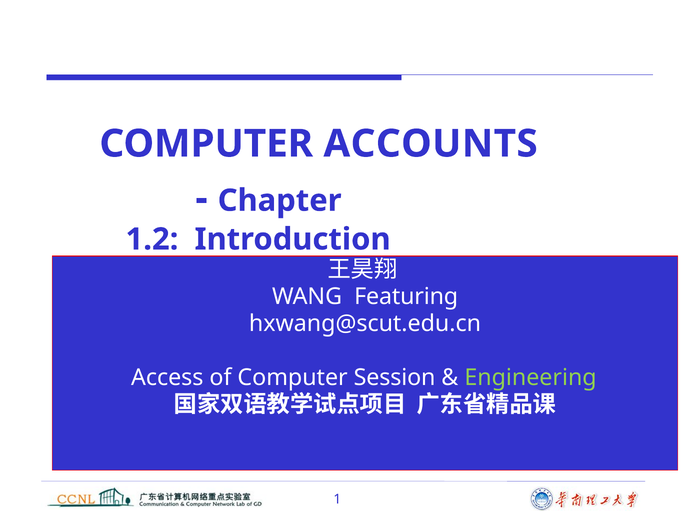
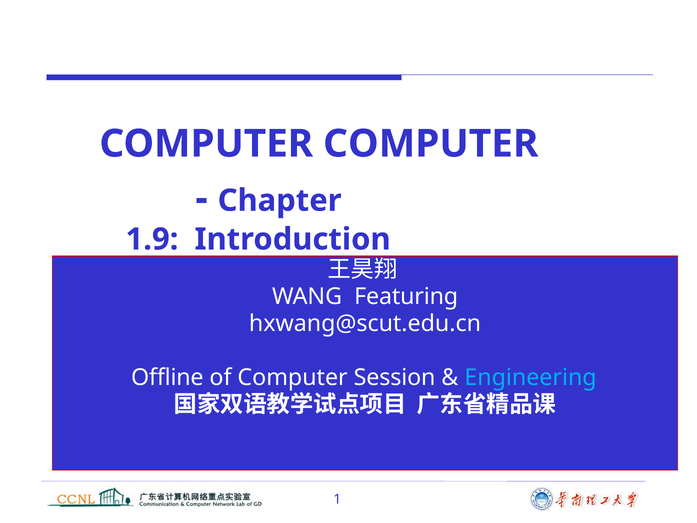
COMPUTER ACCOUNTS: ACCOUNTS -> COMPUTER (431, 144)
1.2: 1.2 -> 1.9 (152, 239)
Access: Access -> Offline (167, 377)
Engineering colour: light green -> light blue (531, 377)
